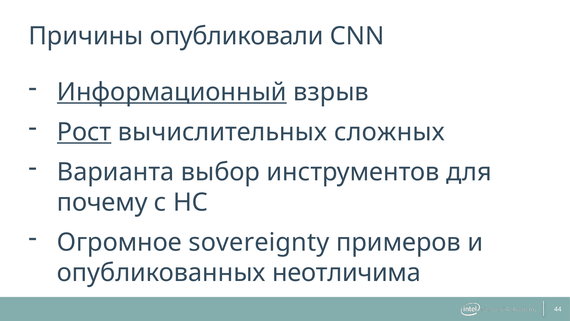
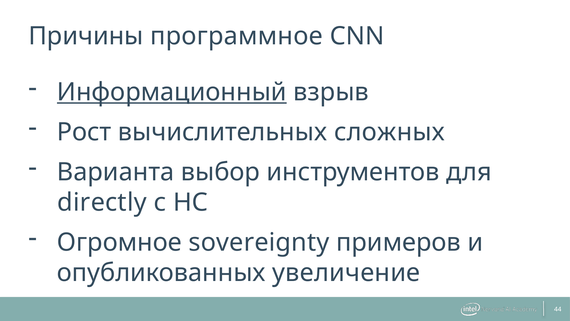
опубликовали: опубликовали -> программное (237, 36)
Рост underline: present -> none (84, 132)
почему: почему -> directly (102, 202)
неотличима: неотличима -> увеличение (346, 273)
